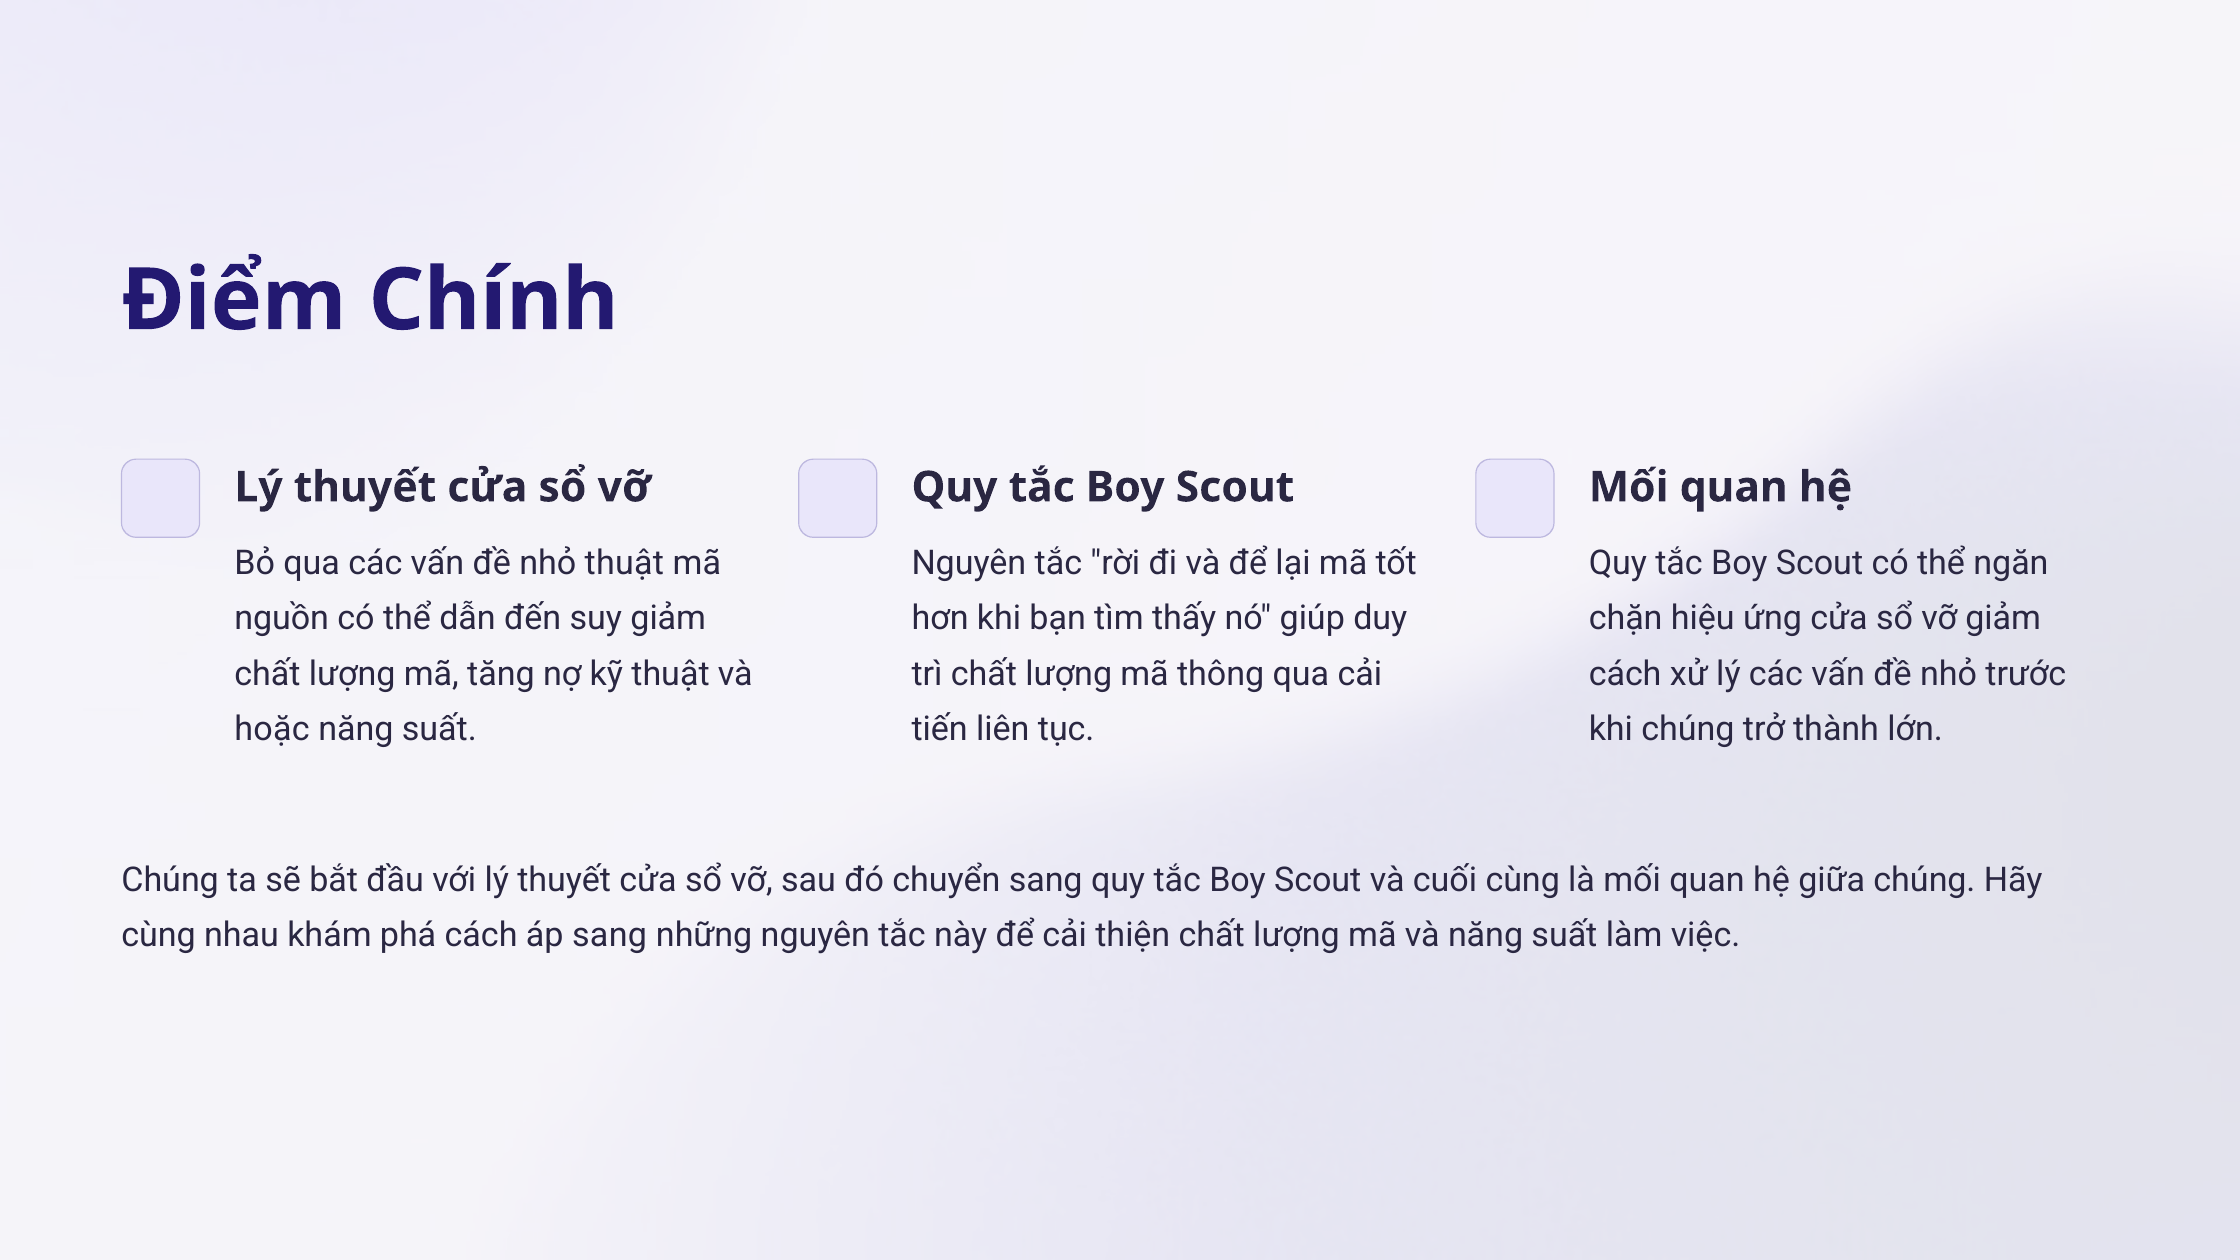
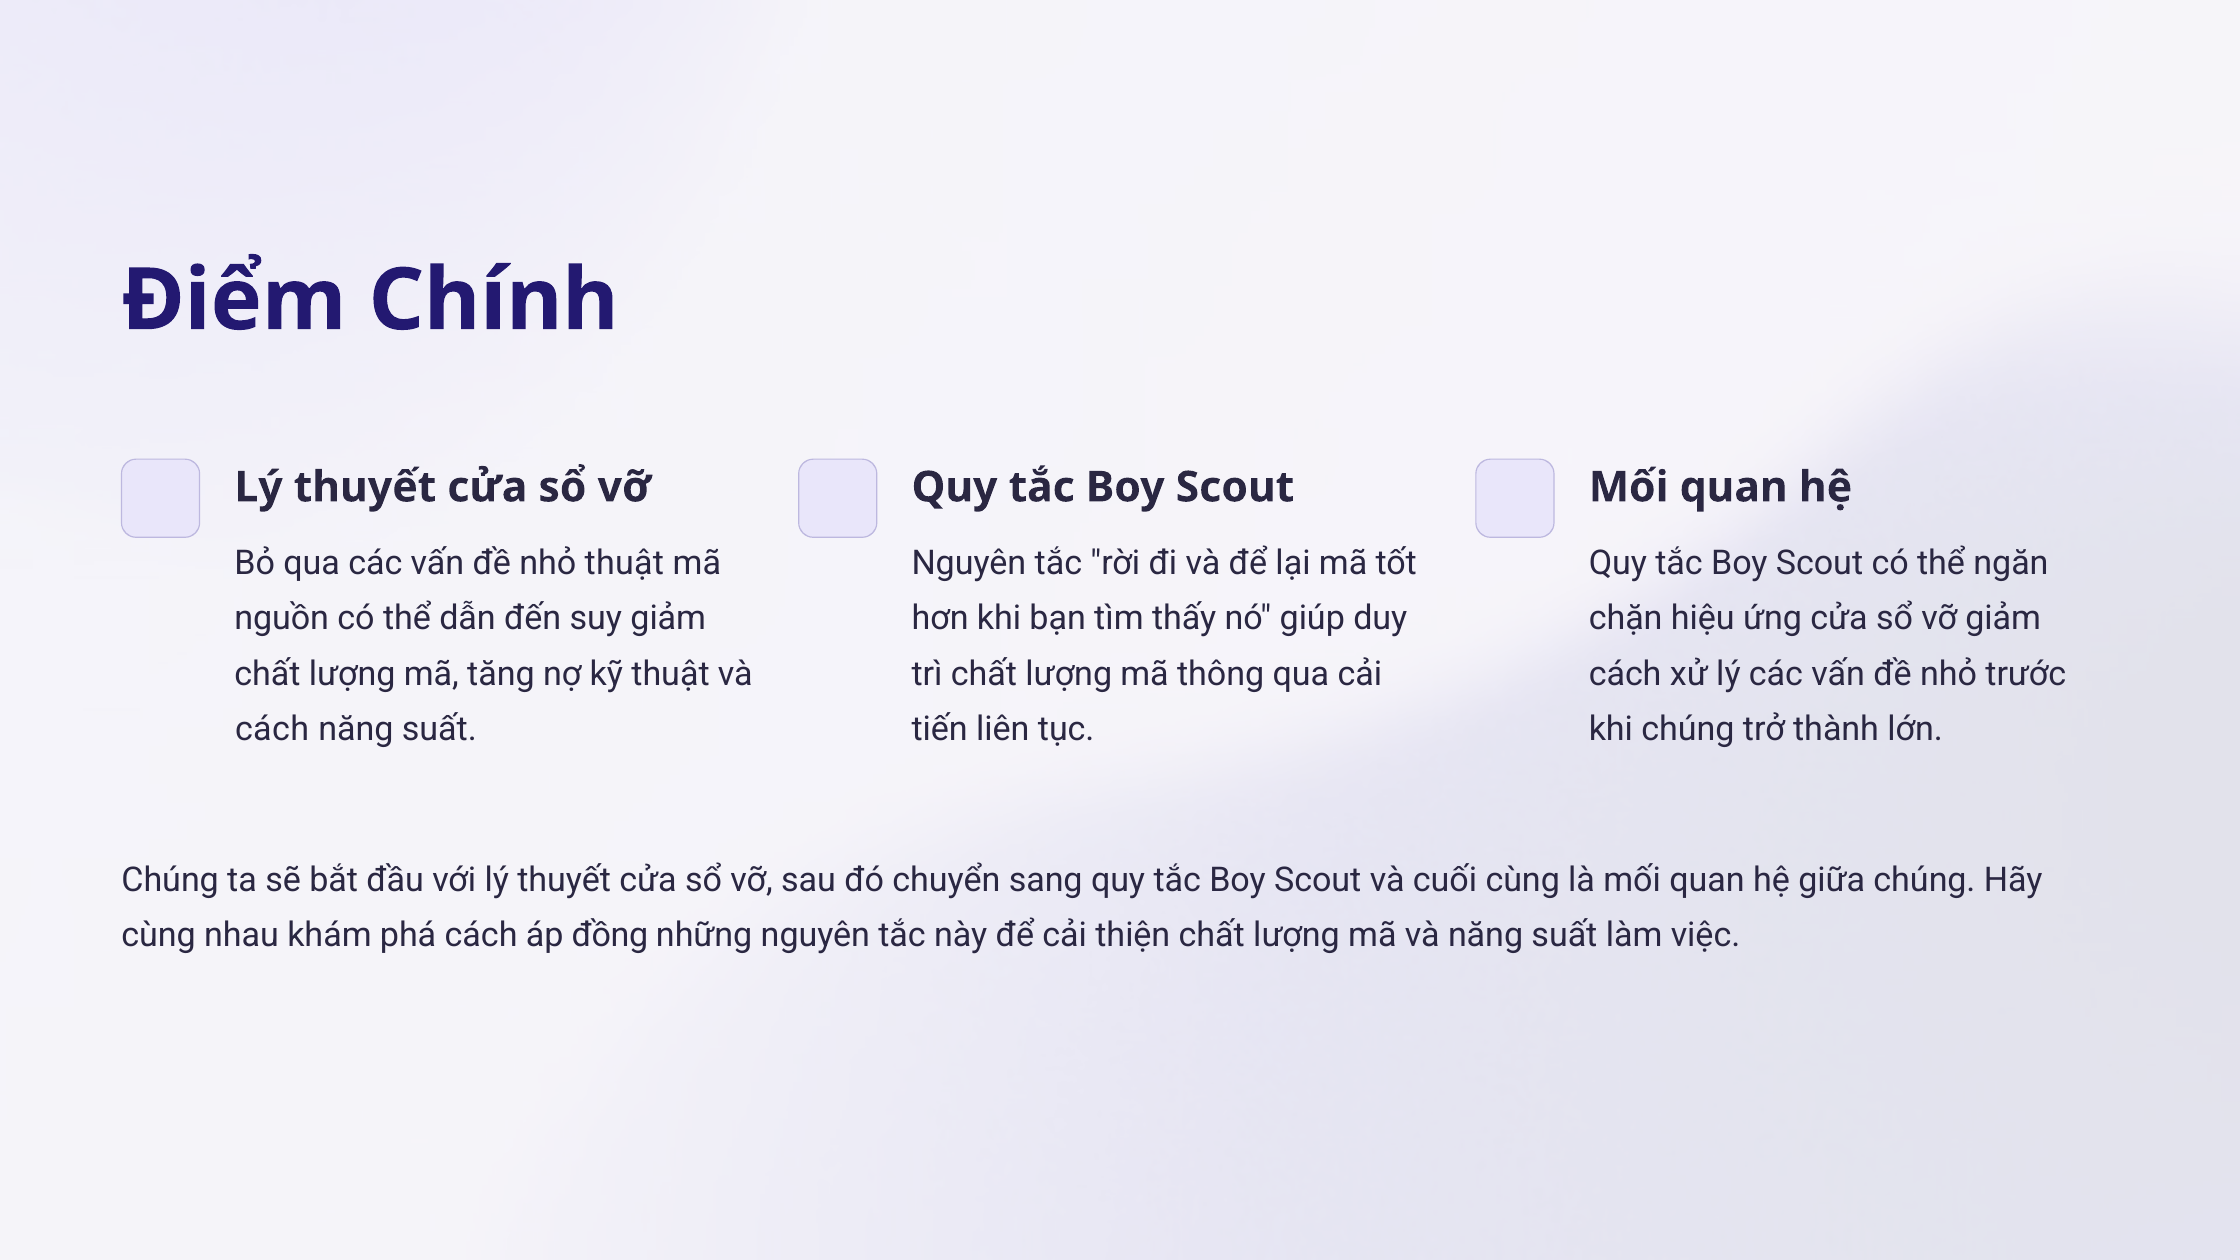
hoặc: hoặc -> cách (272, 729)
áp sang: sang -> đồng (610, 935)
